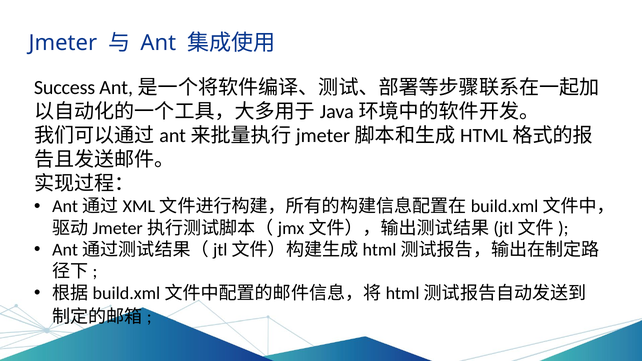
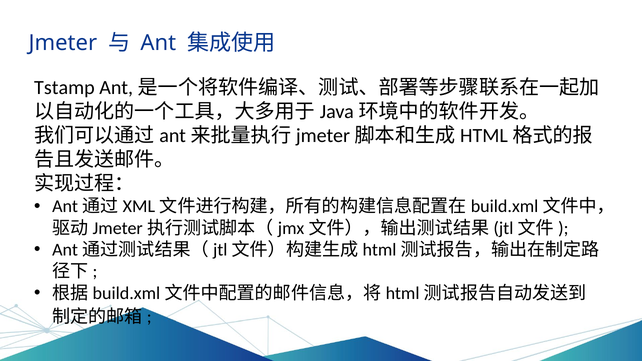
Success: Success -> Tstamp (64, 88)
